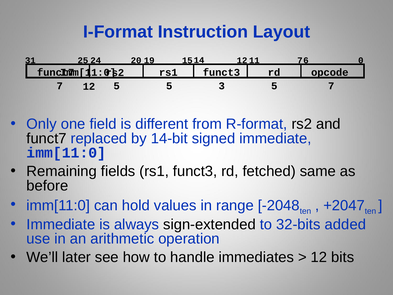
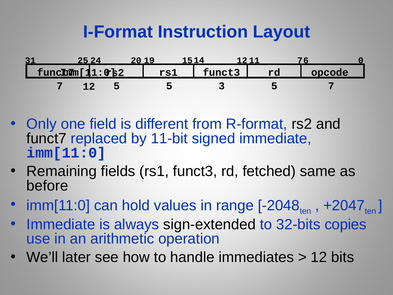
14-bit: 14-bit -> 11-bit (169, 138)
added: added -> copies (345, 224)
